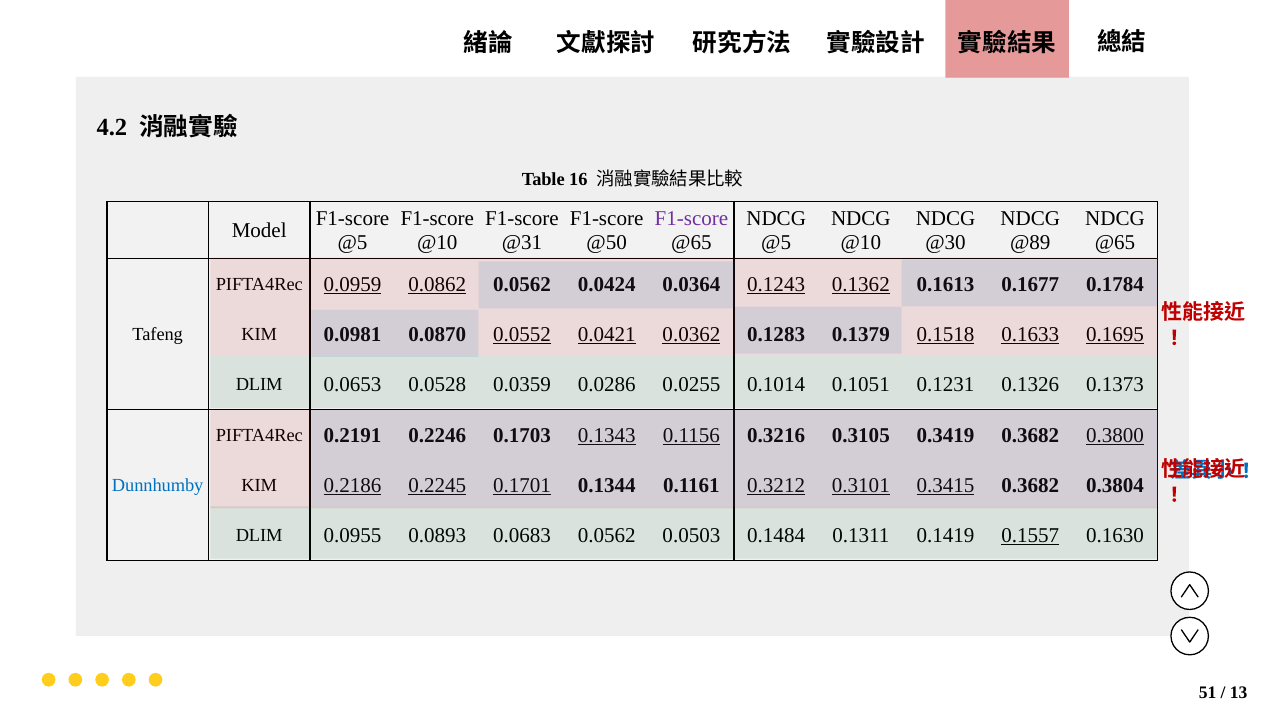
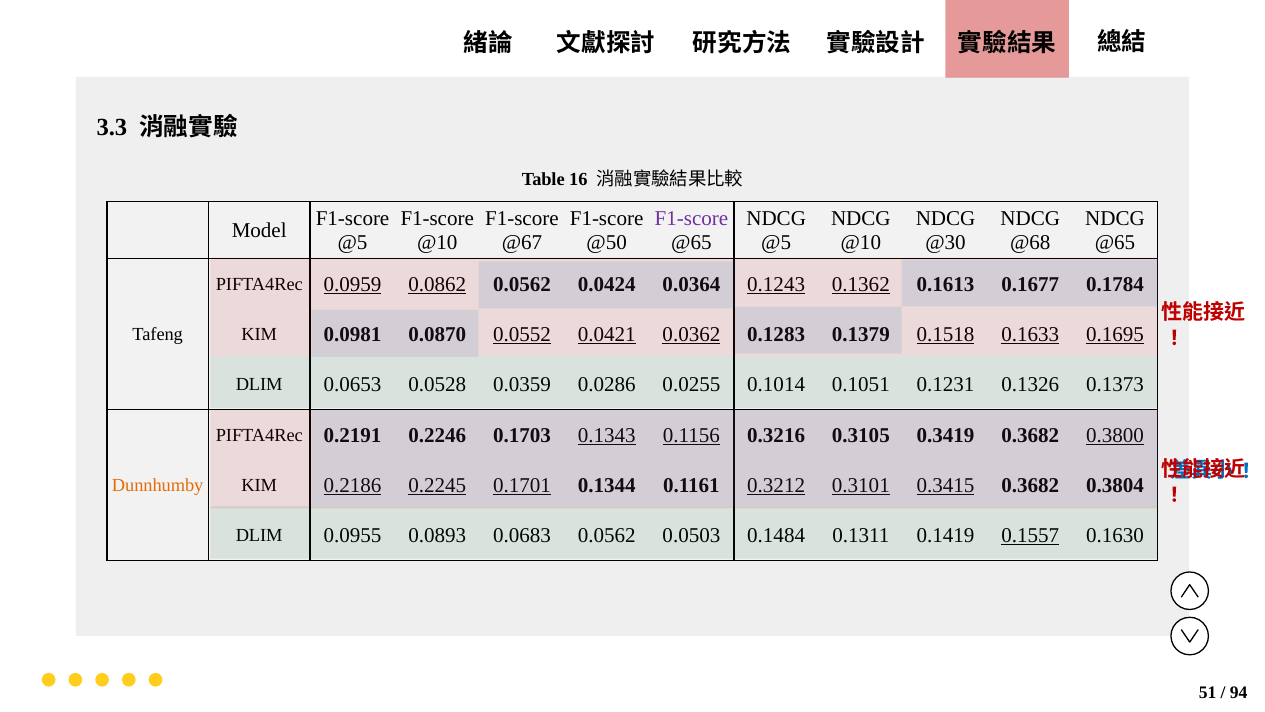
4.2: 4.2 -> 3.3 (112, 127)
@31: @31 -> @67 (522, 242)
@89: @89 -> @68 (1030, 242)
Dunnhumby colour: blue -> orange (158, 485)
13: 13 -> 94 (1239, 692)
